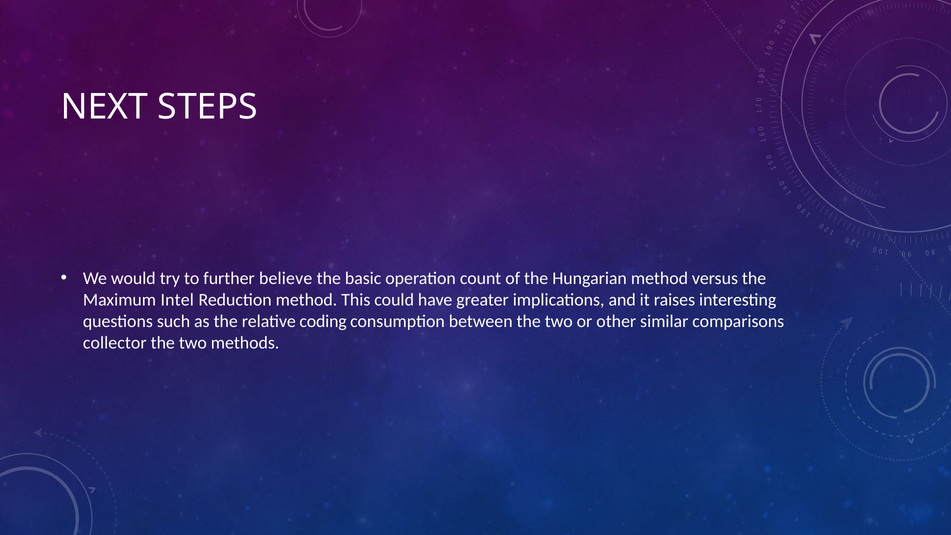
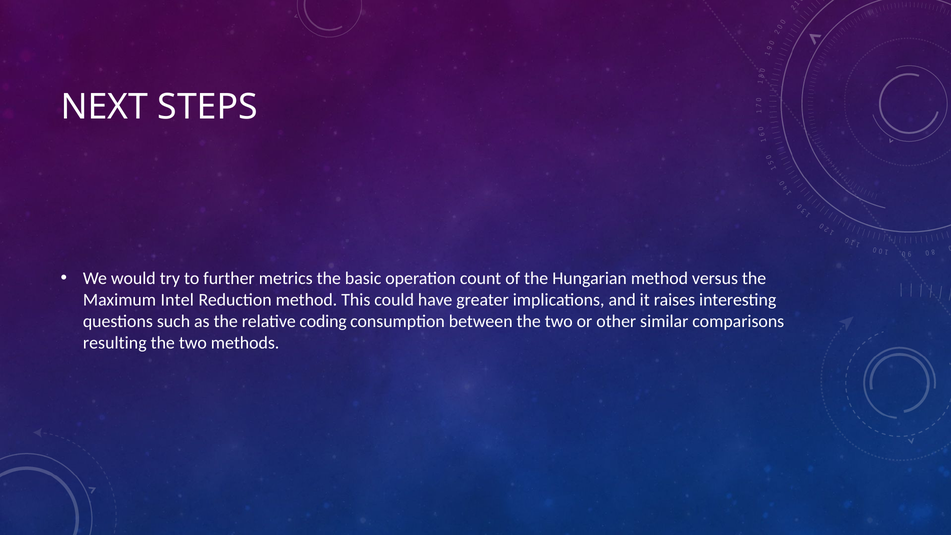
believe: believe -> metrics (286, 279)
collector: collector -> resulting (115, 343)
